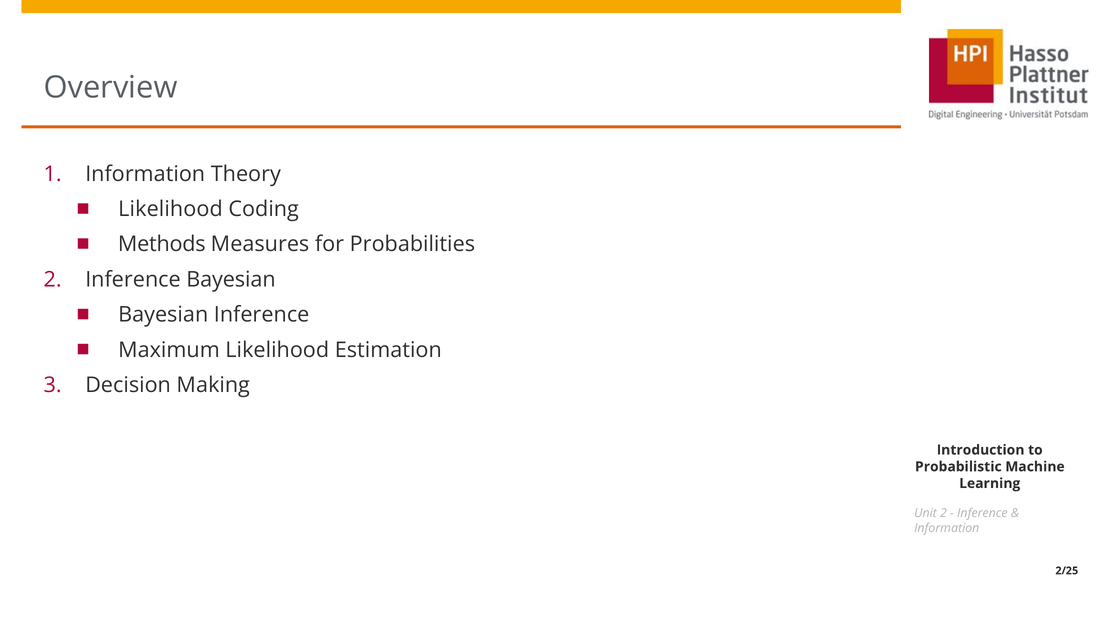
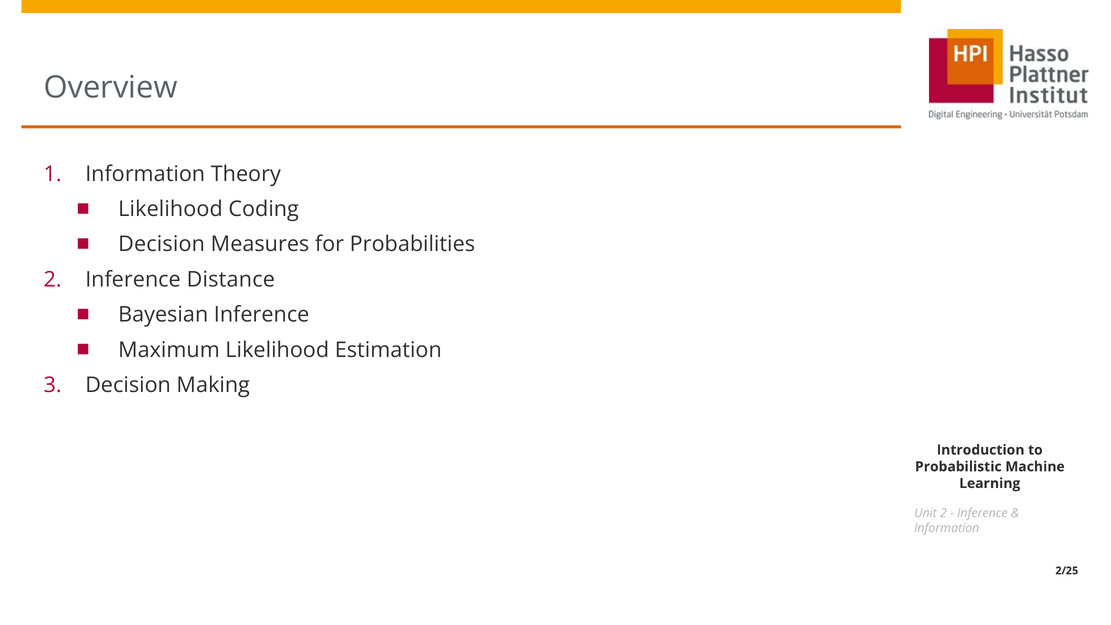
Methods: Methods -> Decision (162, 244)
Inference Bayesian: Bayesian -> Distance (231, 279)
